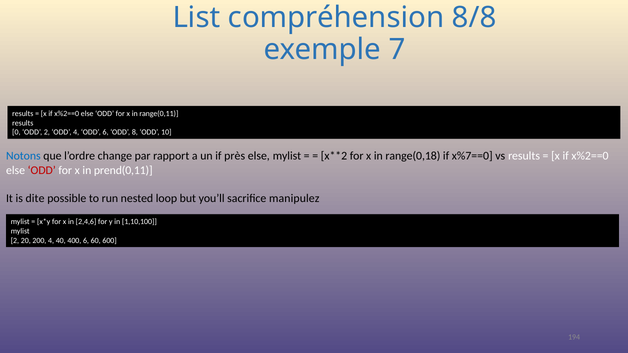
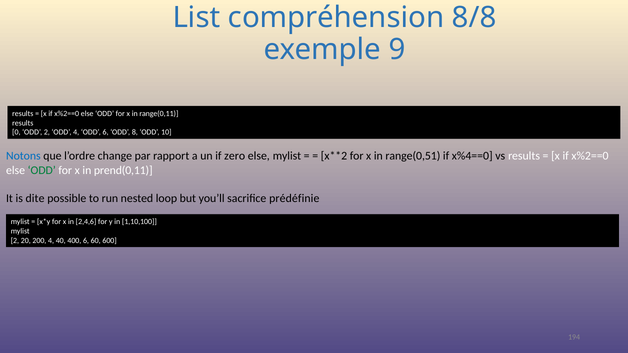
7: 7 -> 9 (397, 49)
près: près -> zero (235, 156)
range(0,18: range(0,18 -> range(0,51 (413, 156)
x%7==0: x%7==0 -> x%4==0 (472, 156)
ODD colour: red -> green (42, 170)
manipulez: manipulez -> prédéfinie (294, 199)
